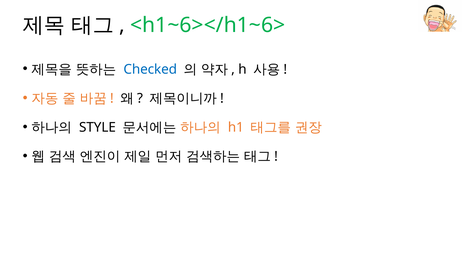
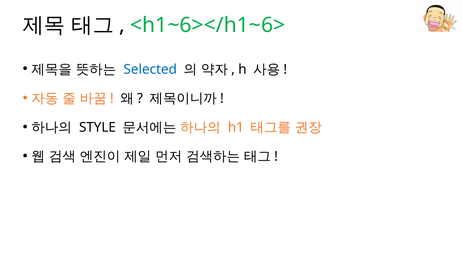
Checked: Checked -> Selected (150, 69)
